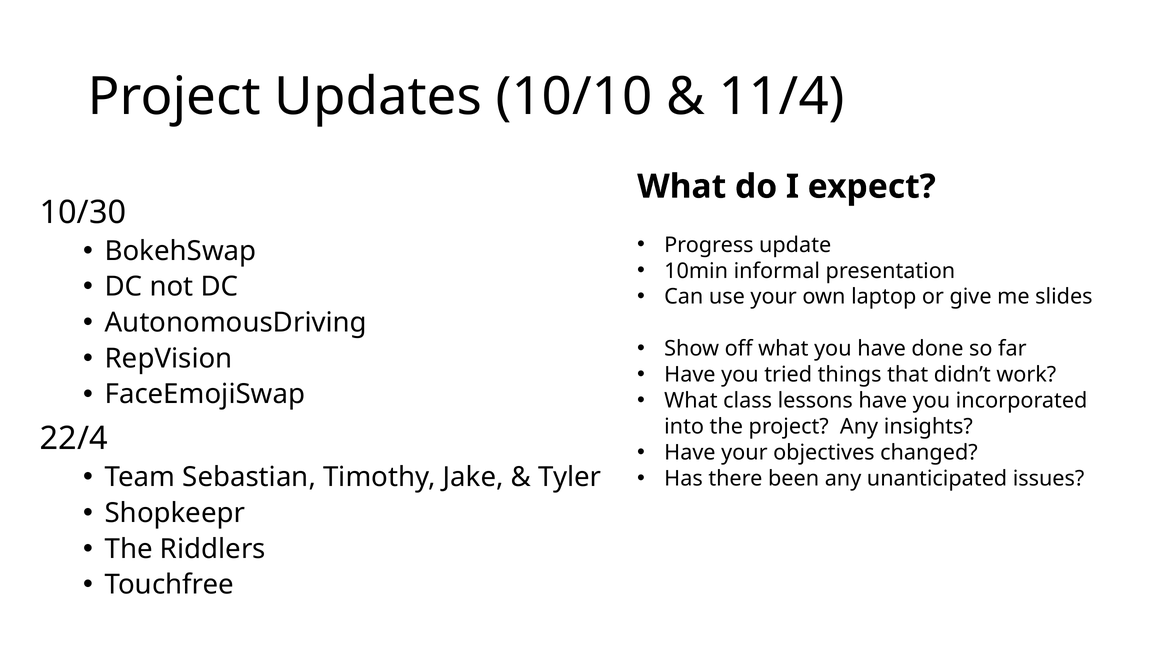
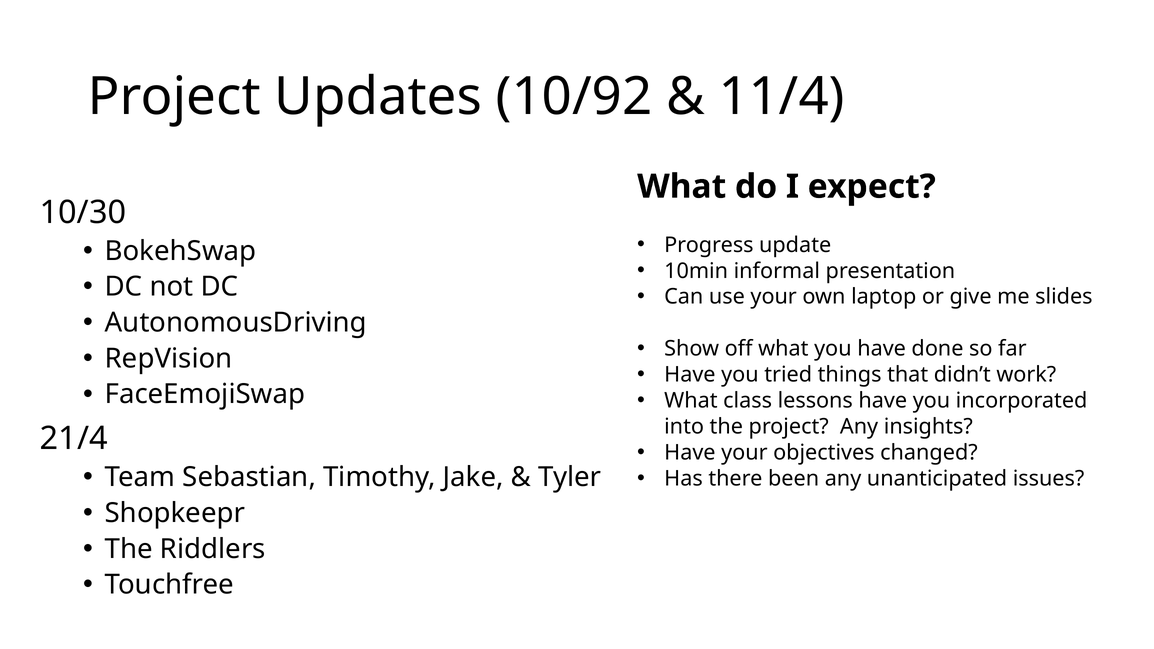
10/10: 10/10 -> 10/92 (574, 97)
22/4: 22/4 -> 21/4 (74, 439)
